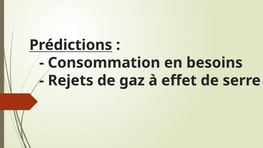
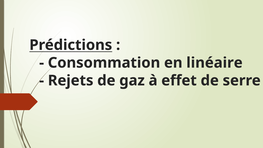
besoins: besoins -> linéaire (214, 63)
